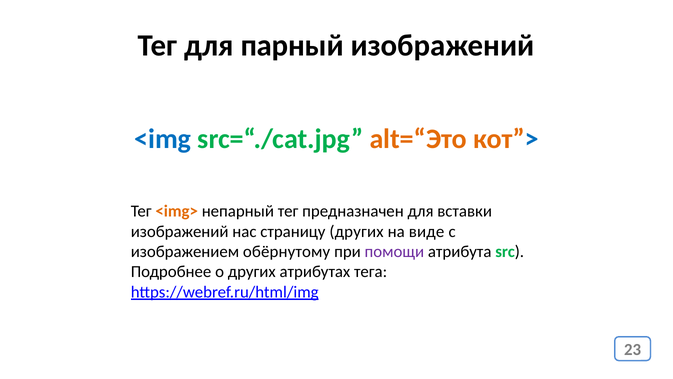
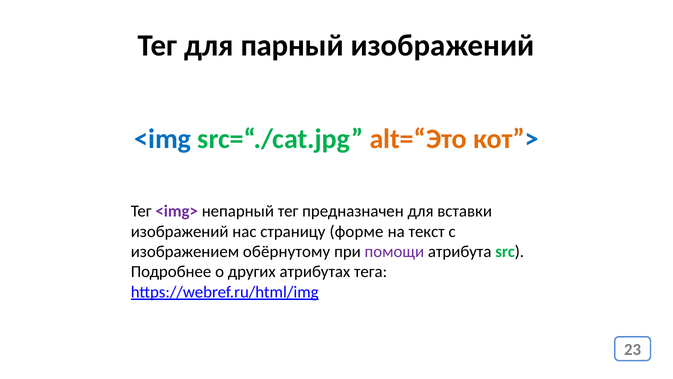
<img> colour: orange -> purple (177, 211)
страницу других: других -> форме (356, 231)
виде: виде -> текст (427, 231)
